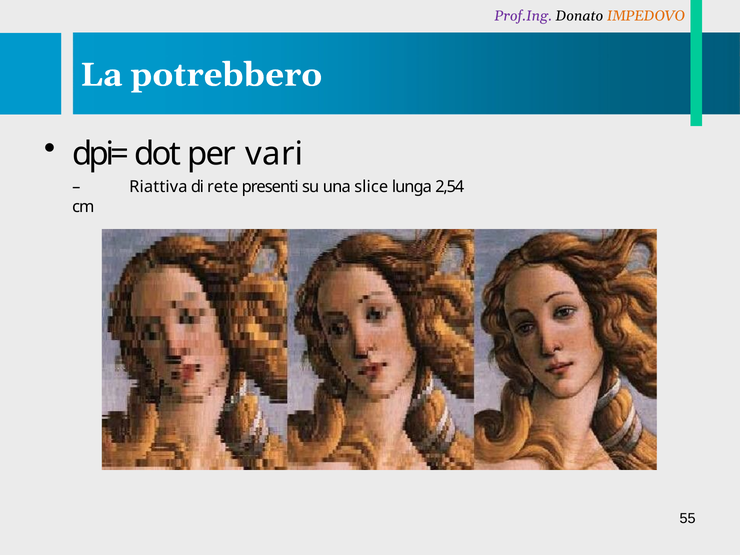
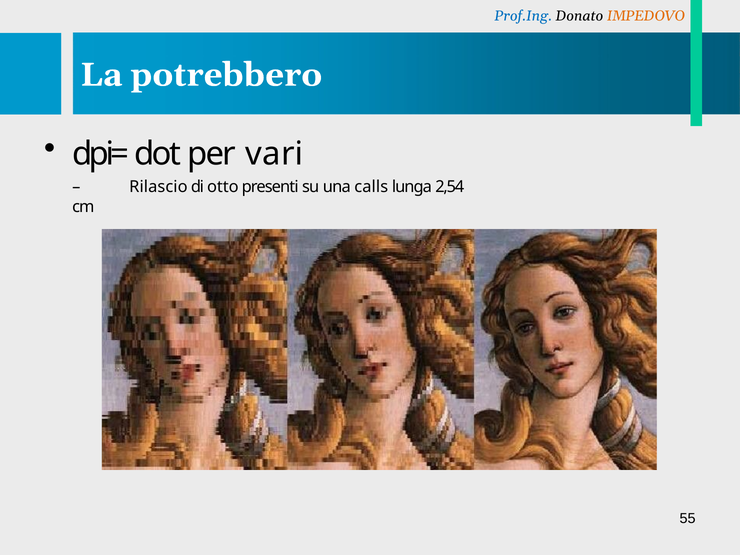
Prof.Ing colour: purple -> blue (523, 16)
Riattiva: Riattiva -> Rilascio (158, 187)
rete: rete -> otto (223, 187)
slice: slice -> calls (371, 187)
